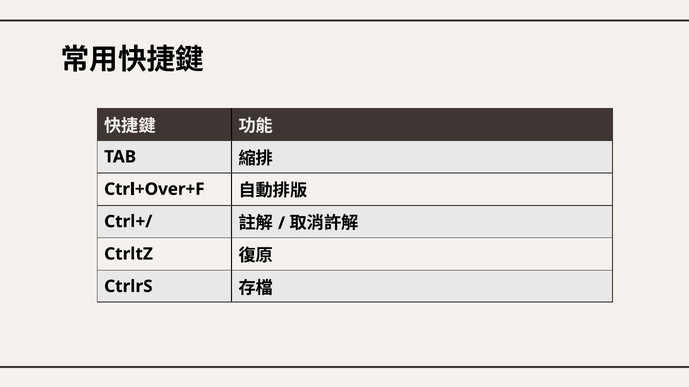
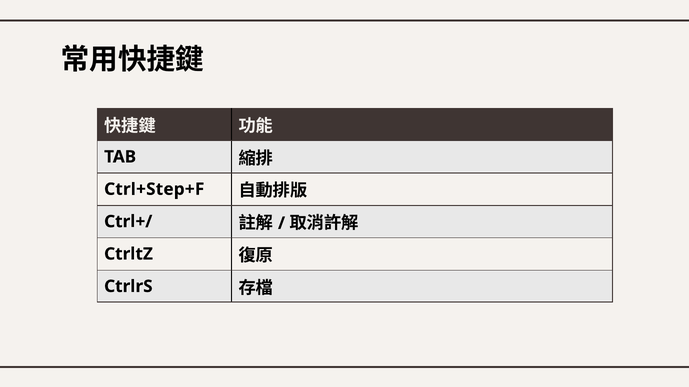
Ctrl+Over+F: Ctrl+Over+F -> Ctrl+Step+F (154, 189)
